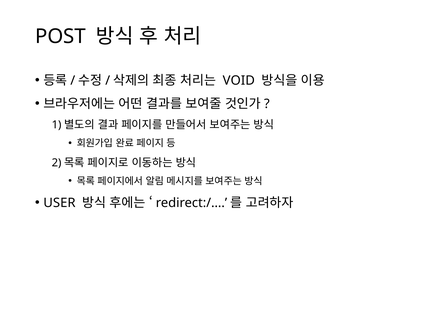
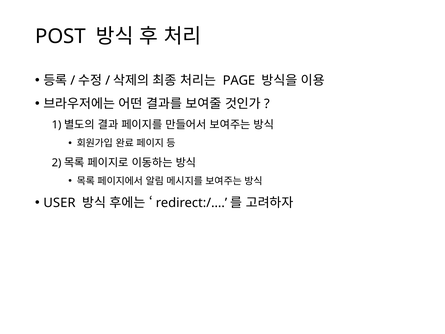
VOID: VOID -> PAGE (239, 80)
